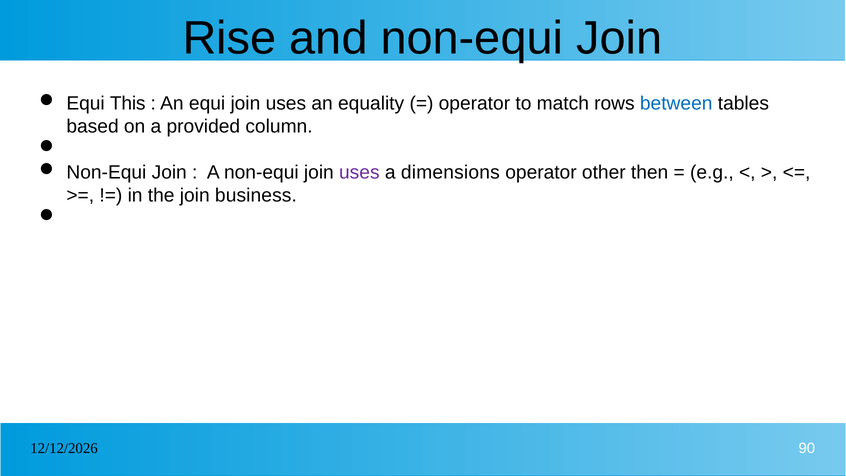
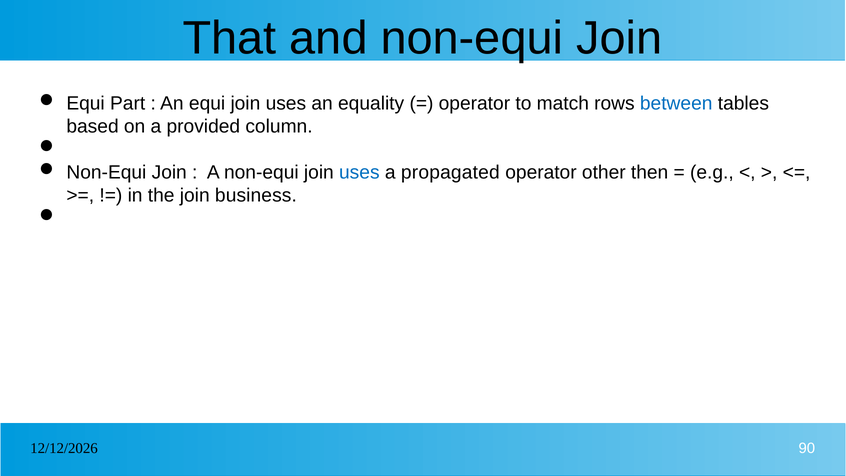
Rise: Rise -> That (230, 38)
This: This -> Part (128, 103)
uses colour: purple -> blue (359, 173)
dimensions: dimensions -> propagated (450, 173)
